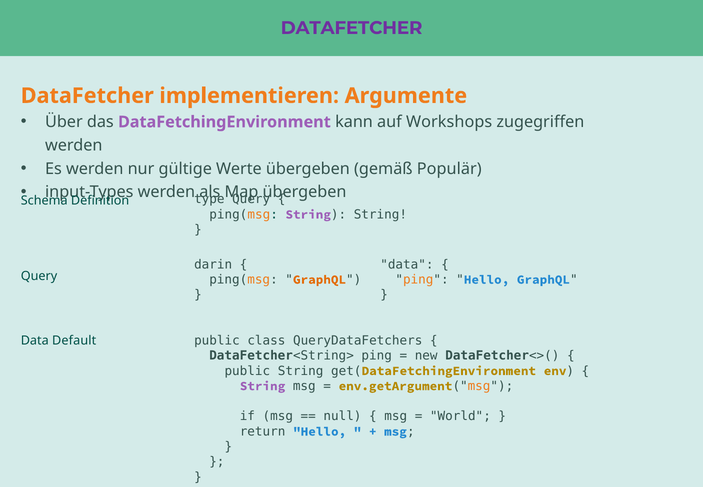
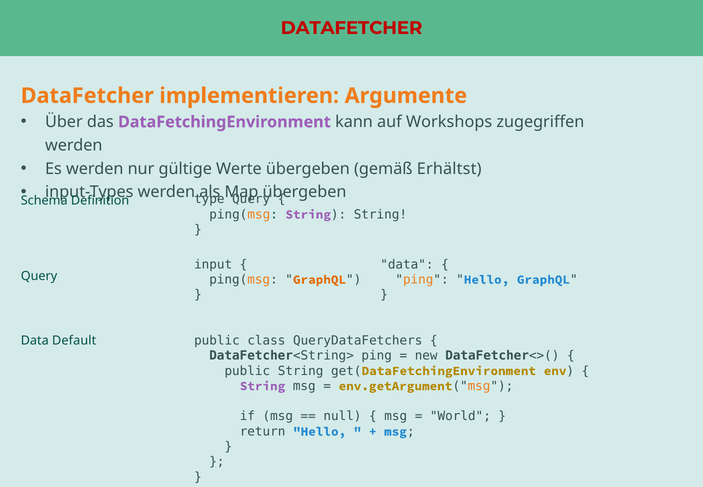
DATAFETCHER colour: purple -> red (352, 28)
Populär: Populär -> Erhältst (449, 169)
darin: darin -> input (213, 264)
